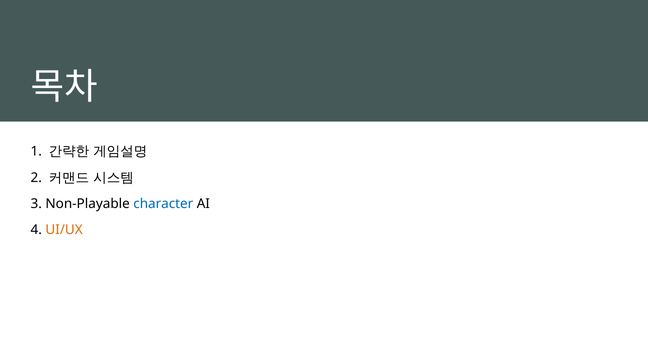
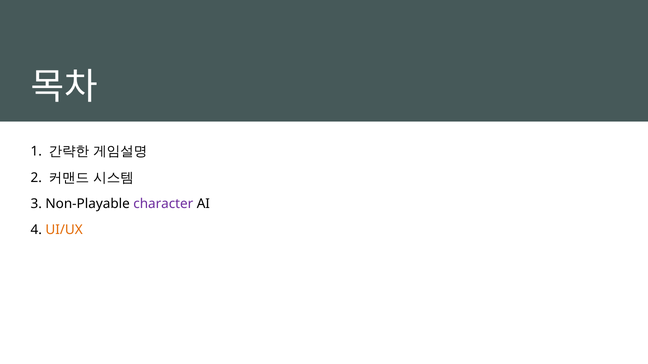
character colour: blue -> purple (163, 204)
